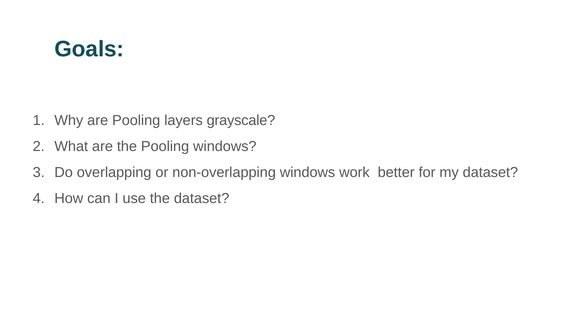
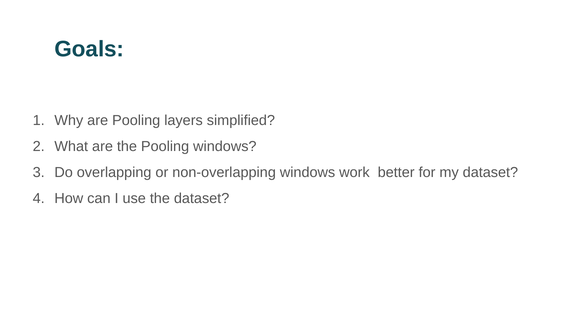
grayscale: grayscale -> simplified (241, 120)
